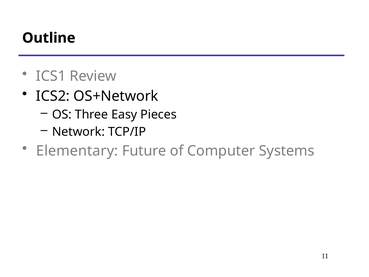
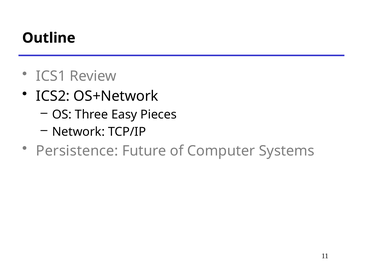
Elementary: Elementary -> Persistence (77, 151)
